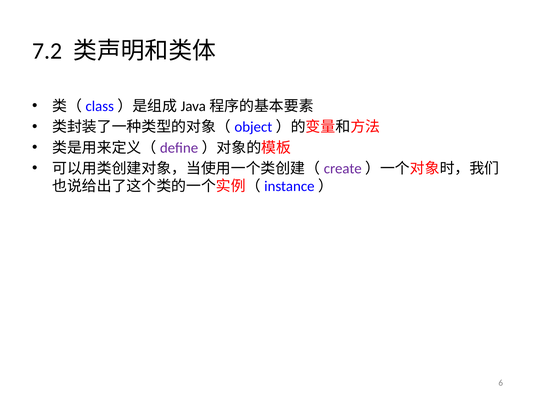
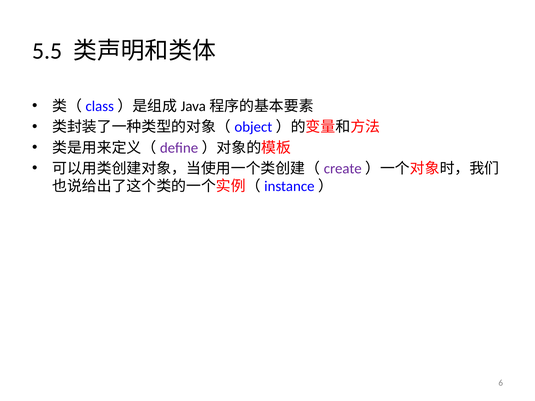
7.2: 7.2 -> 5.5 (47, 51)
